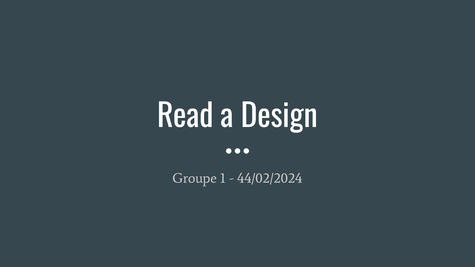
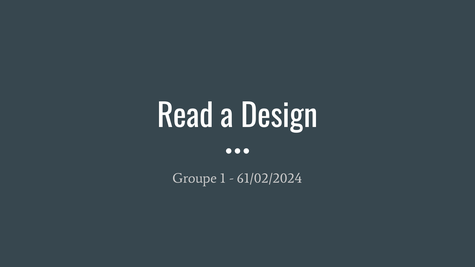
44/02/2024: 44/02/2024 -> 61/02/2024 (270, 178)
